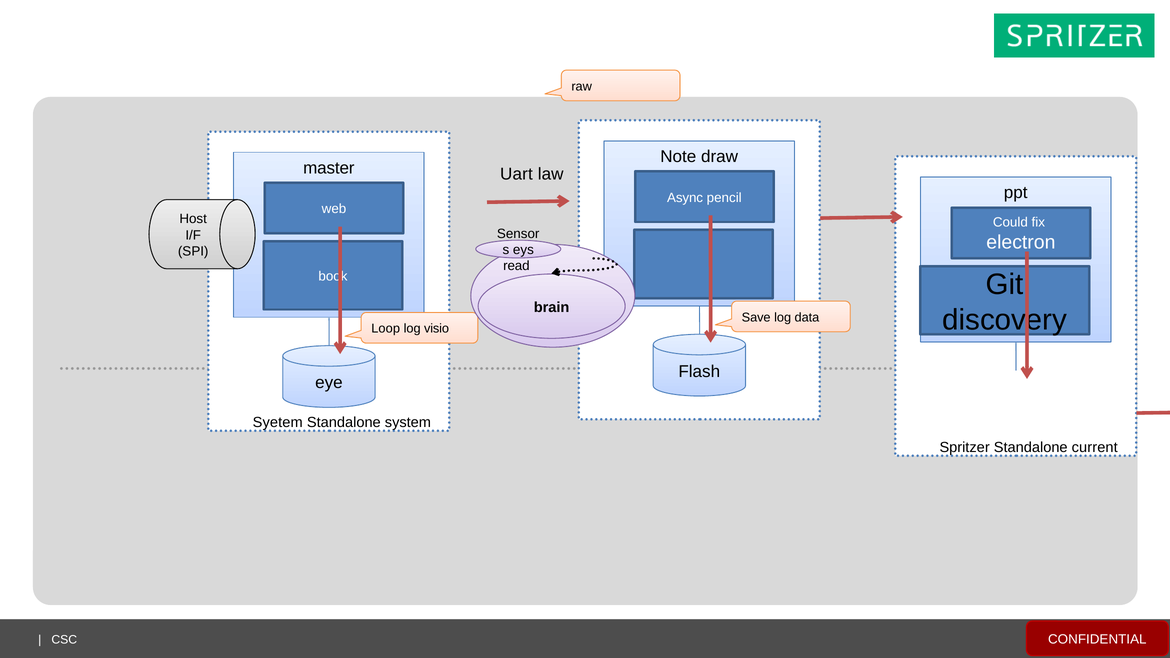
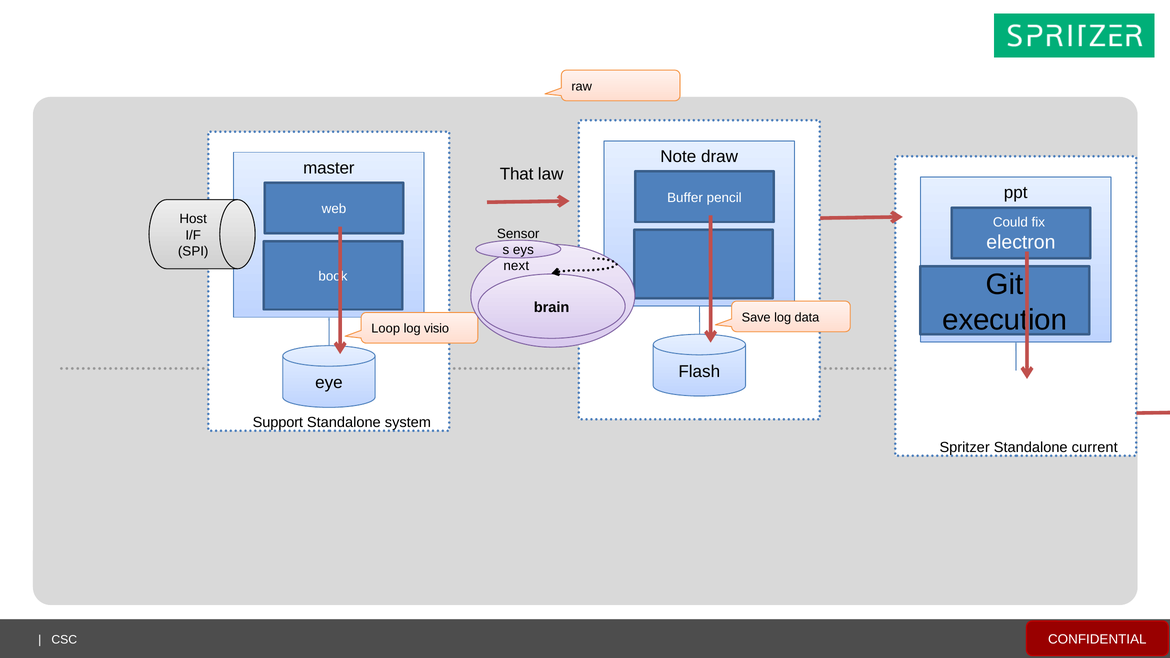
Uart: Uart -> That (517, 174)
Async: Async -> Buffer (685, 198)
read: read -> next (516, 266)
discovery: discovery -> execution (1005, 320)
Syetem: Syetem -> Support (278, 422)
